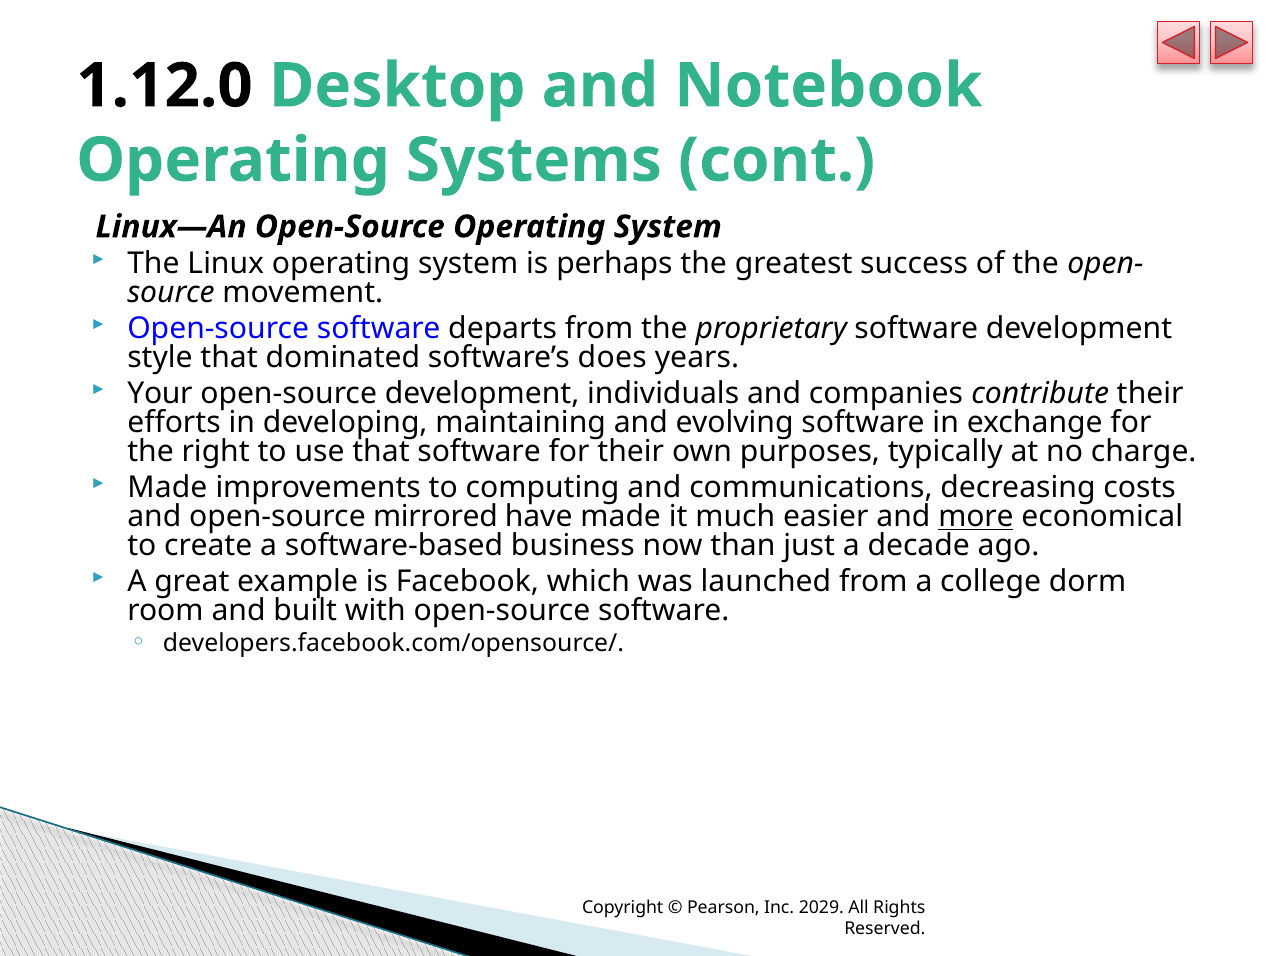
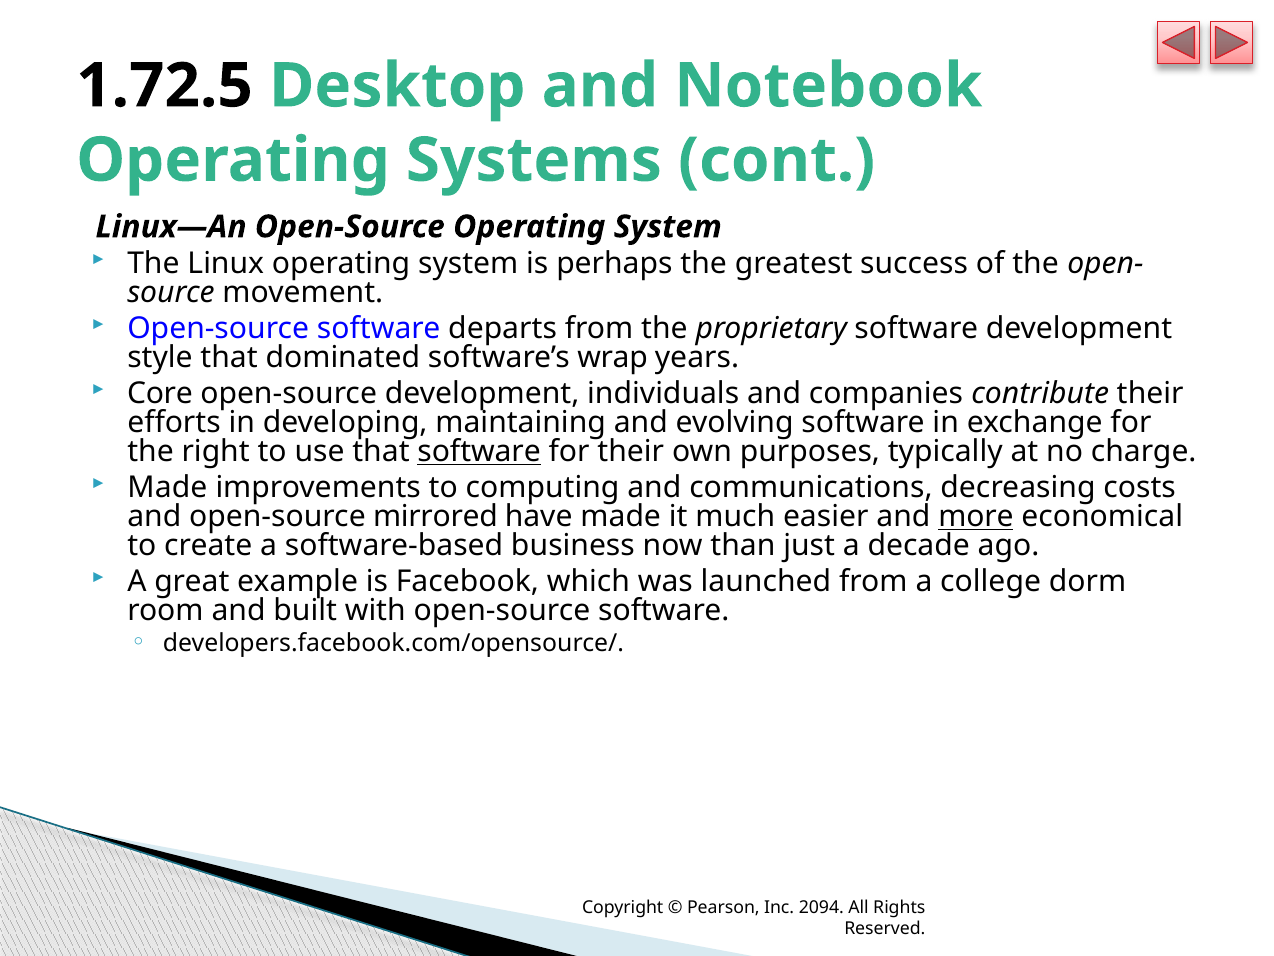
1.12.0: 1.12.0 -> 1.72.5 (165, 86)
does: does -> wrap (613, 357)
Your: Your -> Core (160, 393)
software underline: none -> present (479, 451)
2029: 2029 -> 2094 (821, 907)
